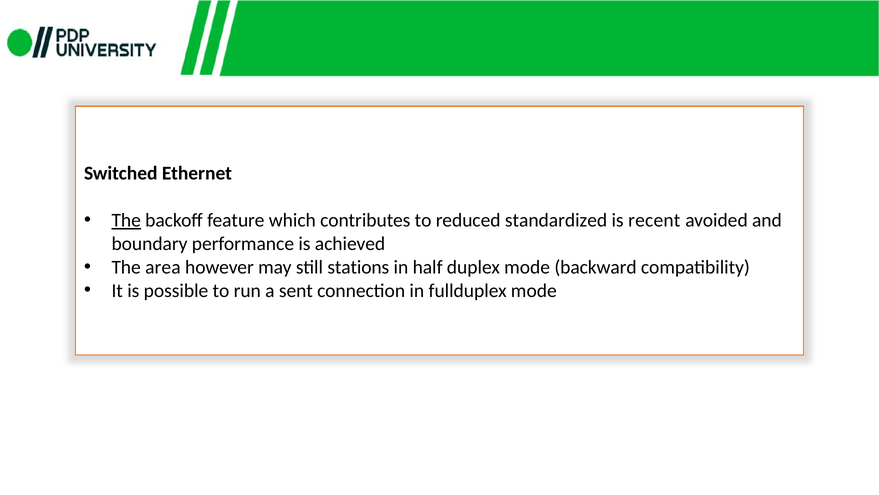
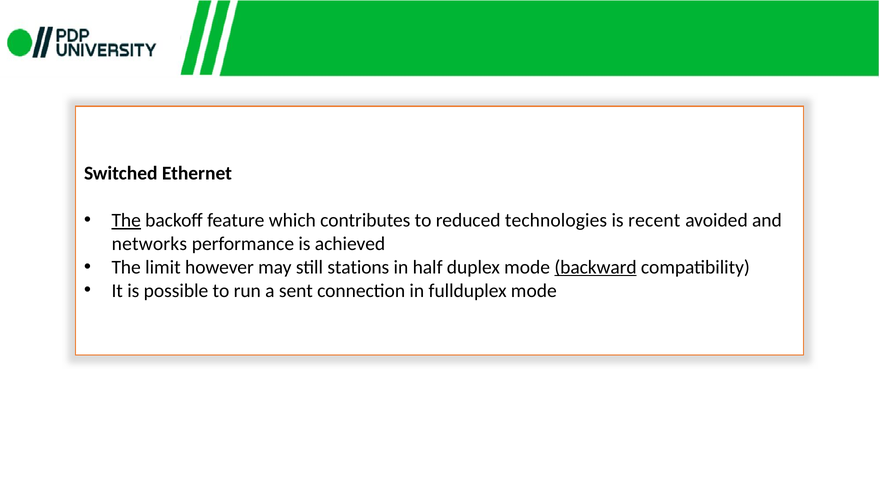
standardized: standardized -> technologies (556, 220)
boundary: boundary -> networks (149, 243)
area: area -> limit (163, 267)
backward underline: none -> present (596, 267)
